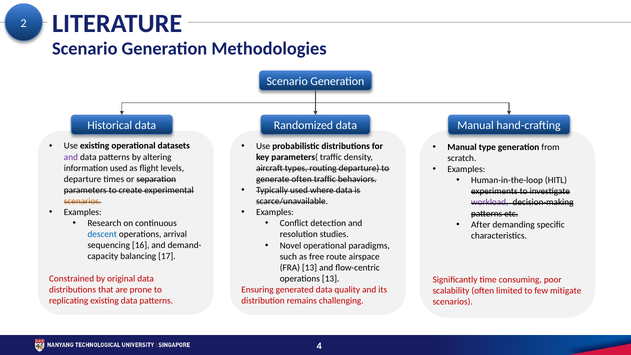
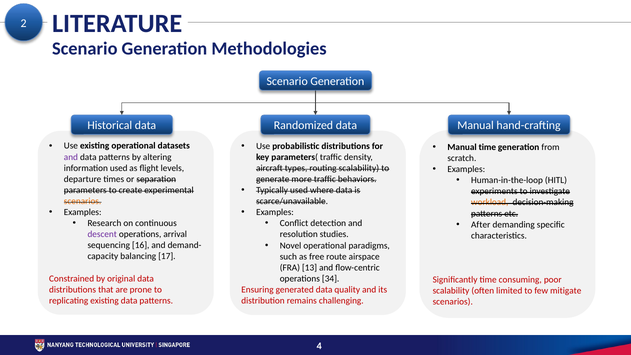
Manual type: type -> time (487, 147)
routing departure: departure -> scalability (359, 168)
generate often: often -> more (302, 179)
workload colour: purple -> orange (490, 202)
descent colour: blue -> purple (102, 234)
operations 13: 13 -> 34 (331, 279)
